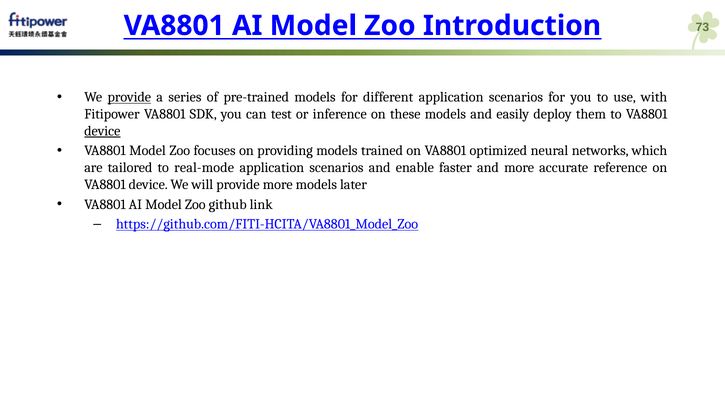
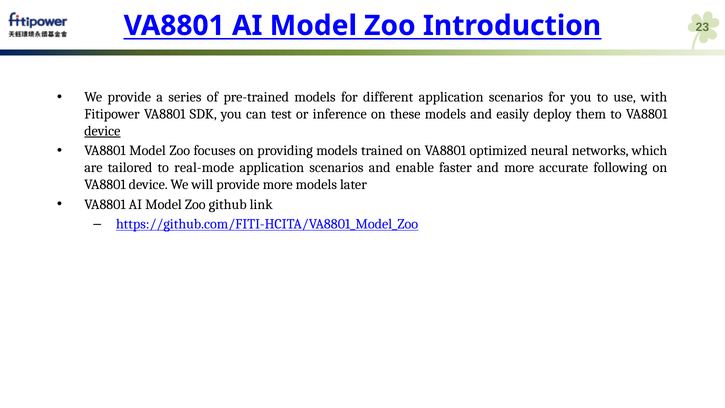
73: 73 -> 23 (702, 27)
provide underline: present -> none (129, 97)
reference: reference -> following (620, 168)
